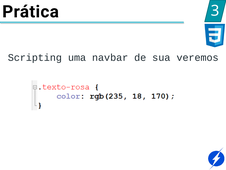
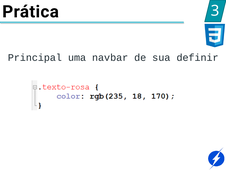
Scripting: Scripting -> Principal (35, 57)
veremos: veremos -> definir (198, 57)
